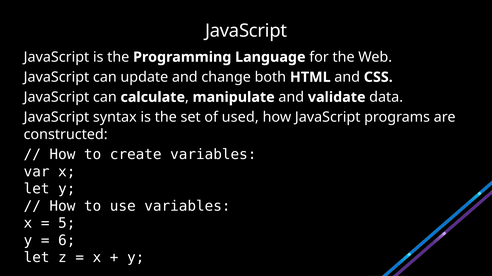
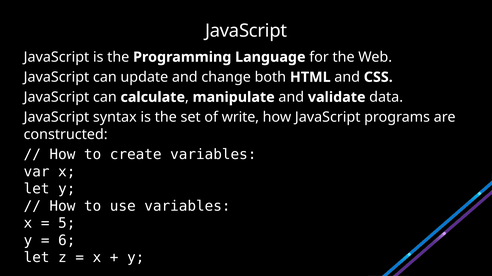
used: used -> write (240, 118)
